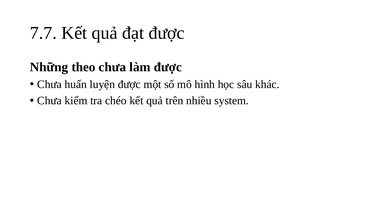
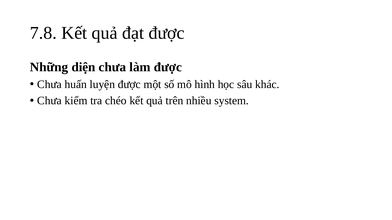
7.7: 7.7 -> 7.8 (43, 33)
theo: theo -> diện (83, 67)
